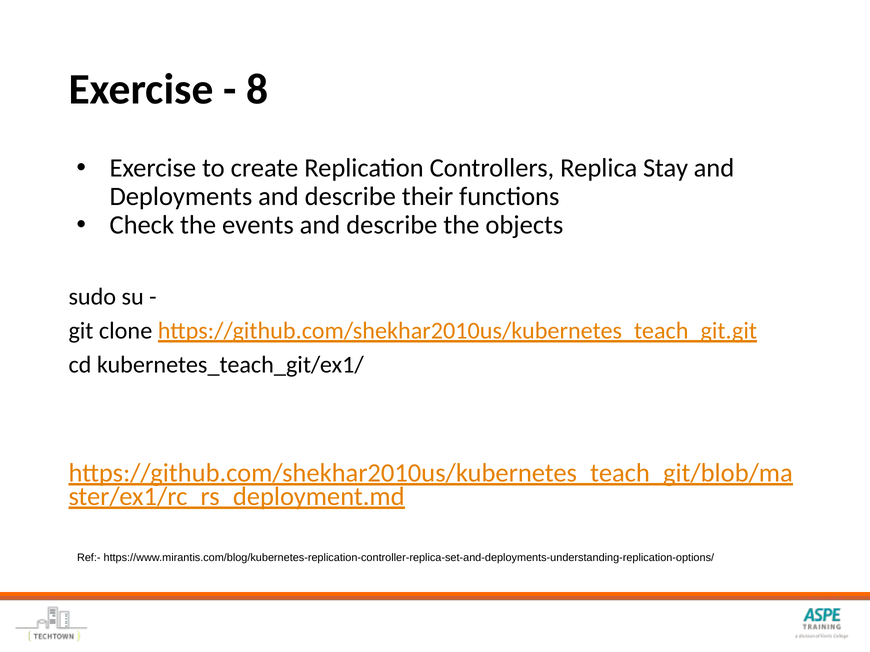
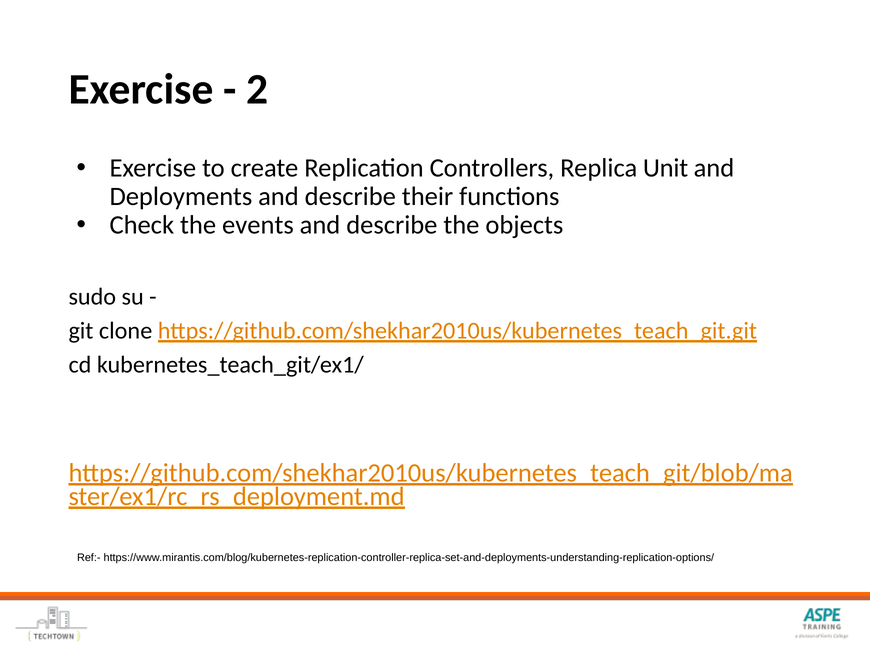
8: 8 -> 2 (257, 90)
Stay: Stay -> Unit (666, 168)
